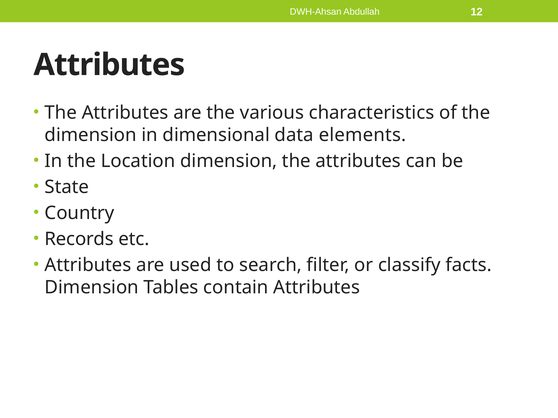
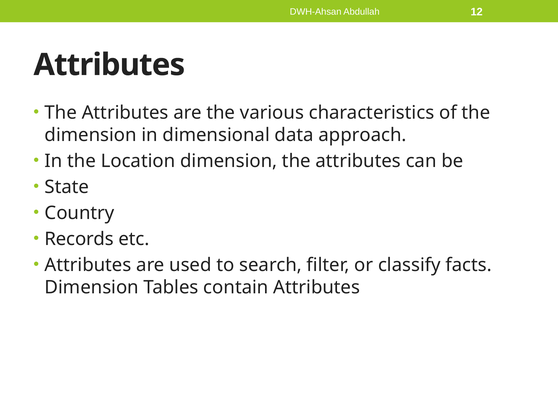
elements: elements -> approach (363, 135)
